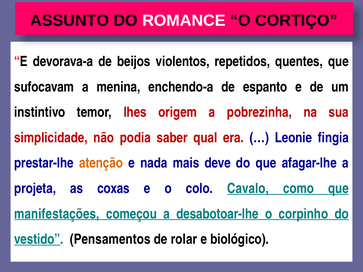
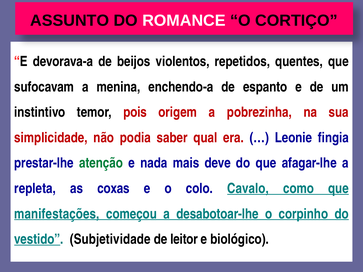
lhes: lhes -> pois (135, 112)
atenção colour: orange -> green (101, 163)
projeta: projeta -> repleta (35, 189)
Pensamentos: Pensamentos -> Subjetividade (110, 240)
rolar: rolar -> leitor (184, 240)
